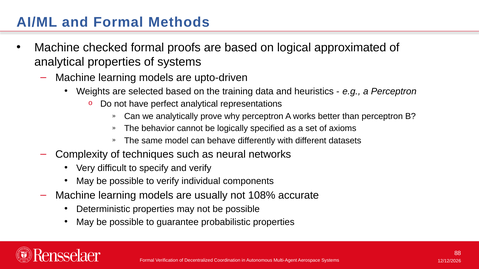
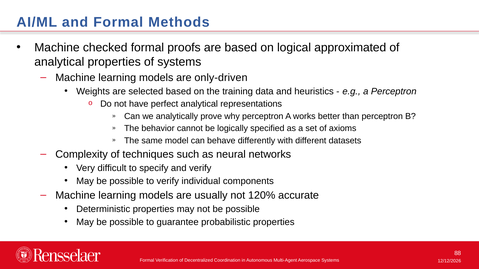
upto-driven: upto-driven -> only-driven (221, 78)
108%: 108% -> 120% (262, 196)
